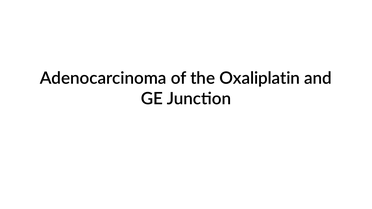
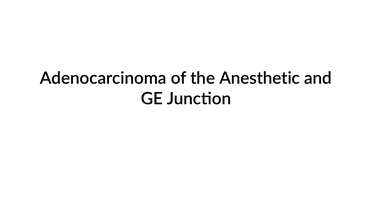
Oxaliplatin: Oxaliplatin -> Anesthetic (260, 78)
